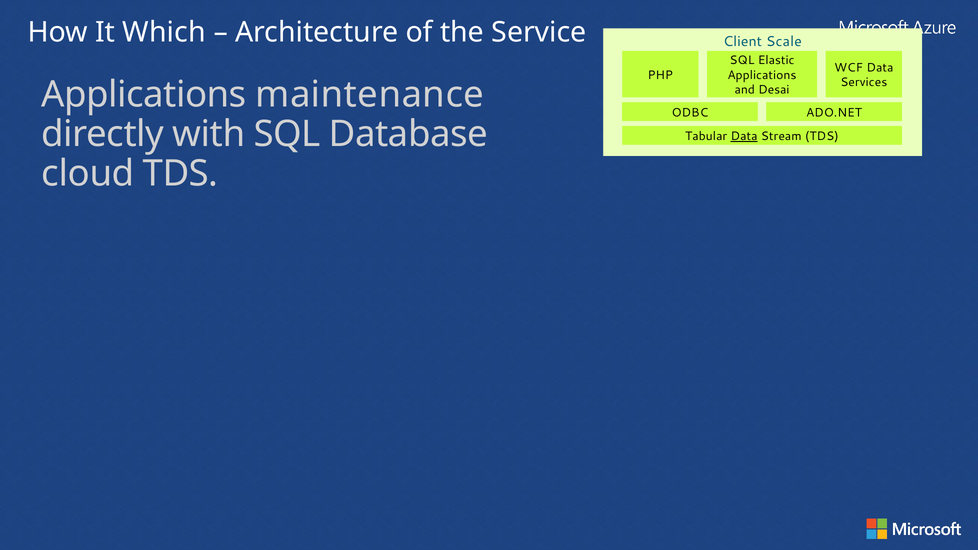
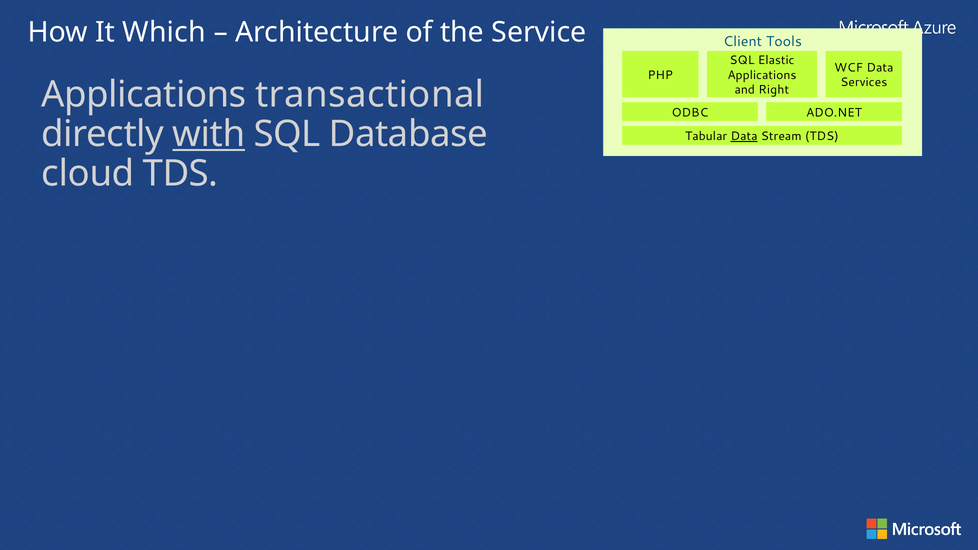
Scale: Scale -> Tools (784, 42)
maintenance: maintenance -> transactional (370, 95)
Desai: Desai -> Right (774, 90)
with underline: none -> present (209, 134)
